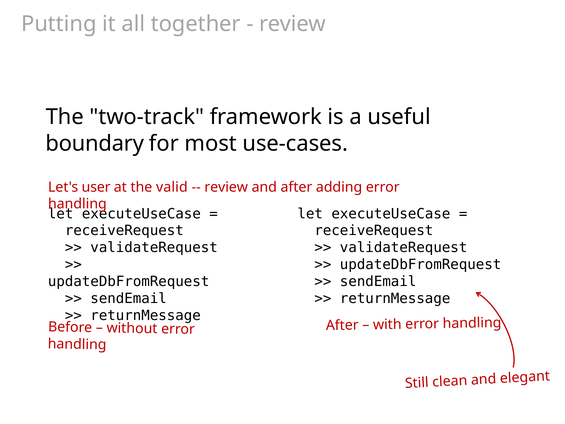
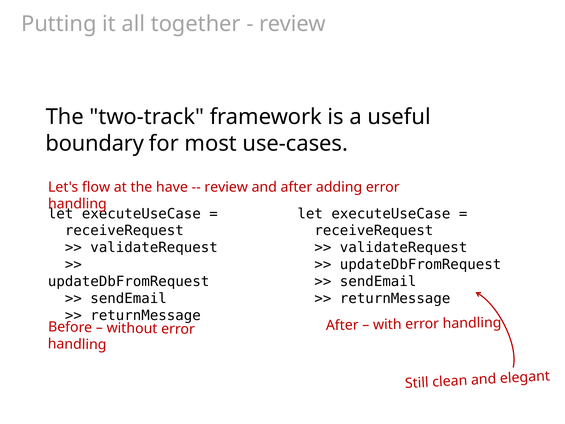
user: user -> flow (96, 187)
valid: valid -> have (172, 187)
